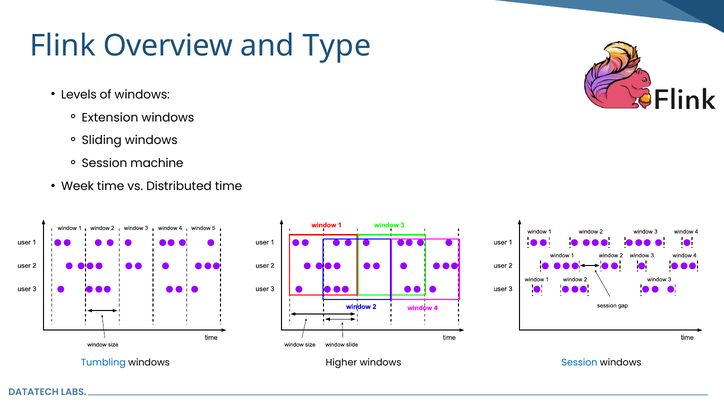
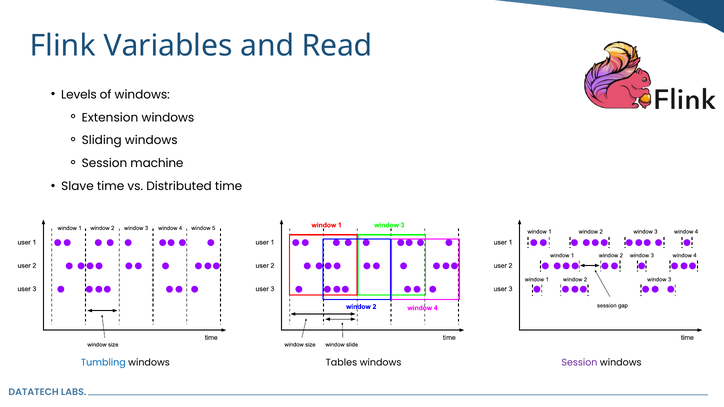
Overview: Overview -> Variables (168, 46)
Type: Type -> Read (337, 46)
Week: Week -> Slave (77, 186)
Higher: Higher -> Tables (341, 363)
Session colour: blue -> purple (579, 363)
